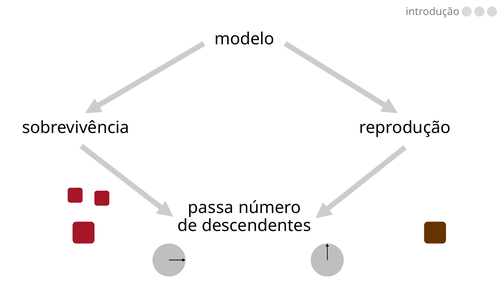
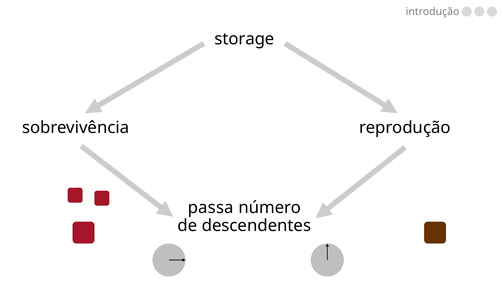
modelo: modelo -> storage (244, 39)
